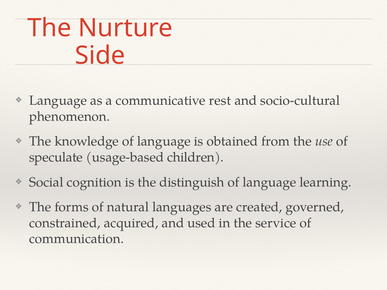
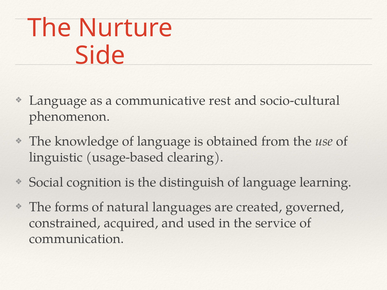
speculate: speculate -> linguistic (56, 157)
children: children -> clearing (195, 157)
